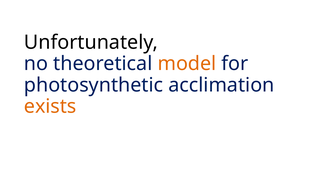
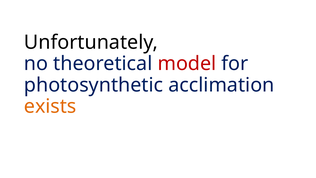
model colour: orange -> red (187, 64)
